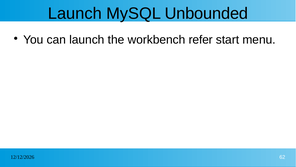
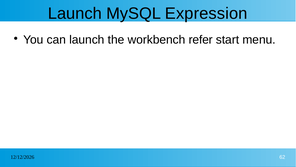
Unbounded: Unbounded -> Expression (206, 13)
